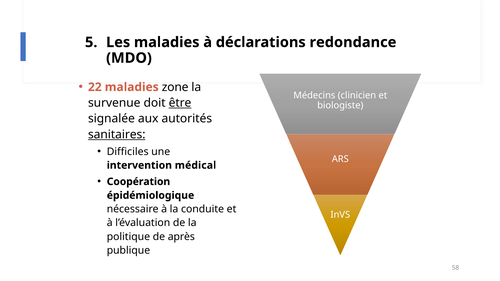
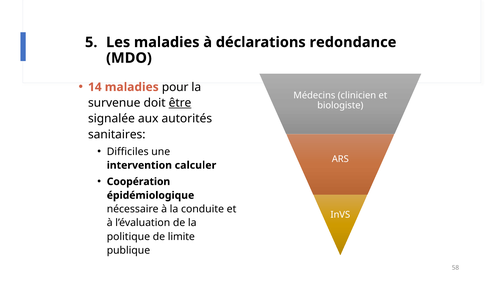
22: 22 -> 14 (95, 87)
zone: zone -> pour (175, 87)
sanitaires underline: present -> none (117, 135)
médical: médical -> calculer (195, 165)
après: après -> limite (181, 237)
